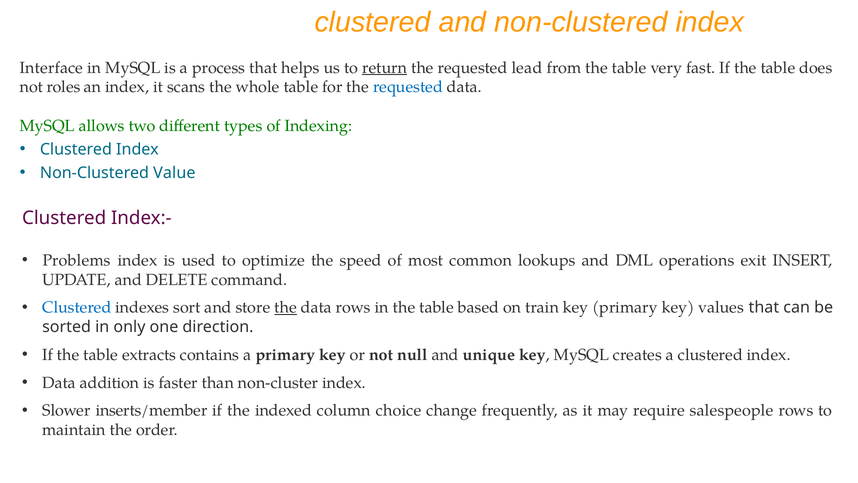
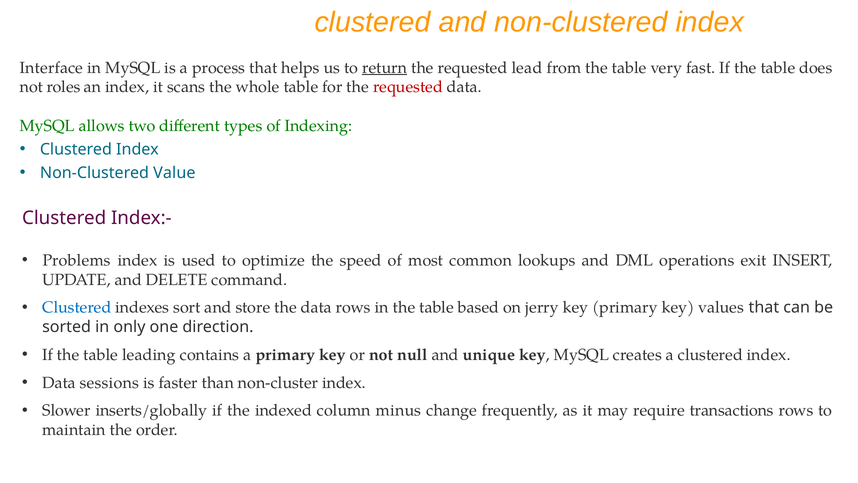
requested colour: blue -> red (408, 87)
the underline: present -> none (286, 307)
train: train -> jerry (542, 307)
extracts: extracts -> leading (149, 355)
addition: addition -> sessions (109, 382)
inserts/member: inserts/member -> inserts/globally (151, 410)
choice: choice -> minus (399, 410)
salespeople: salespeople -> transactions (732, 410)
